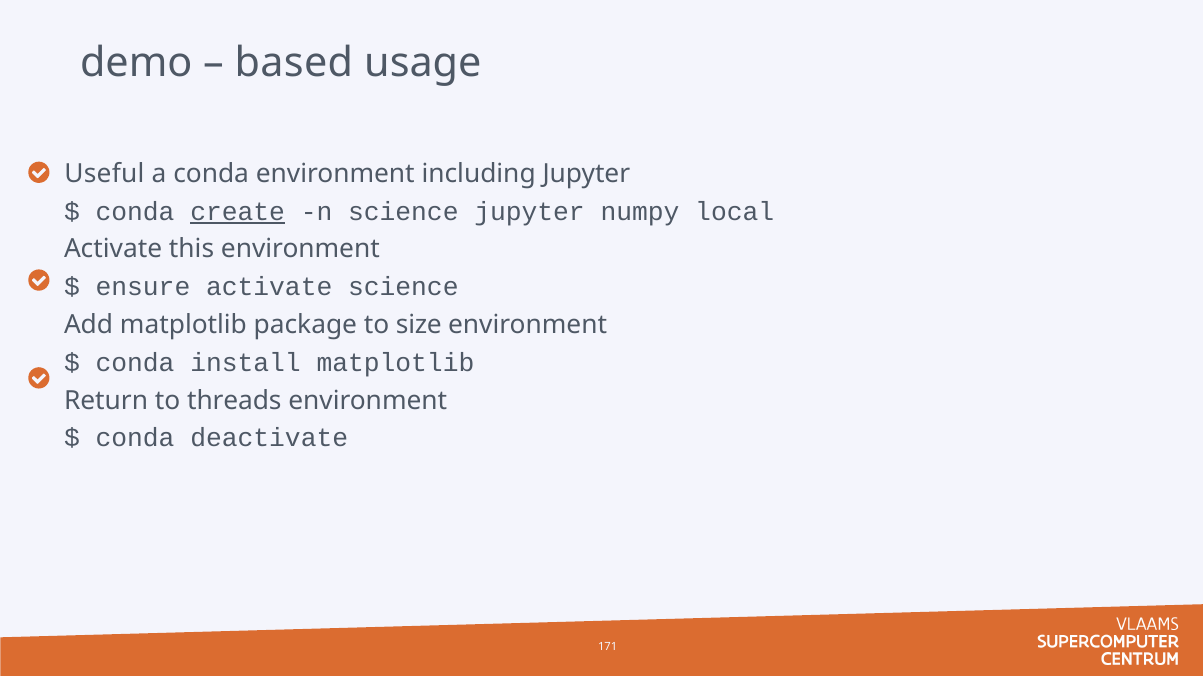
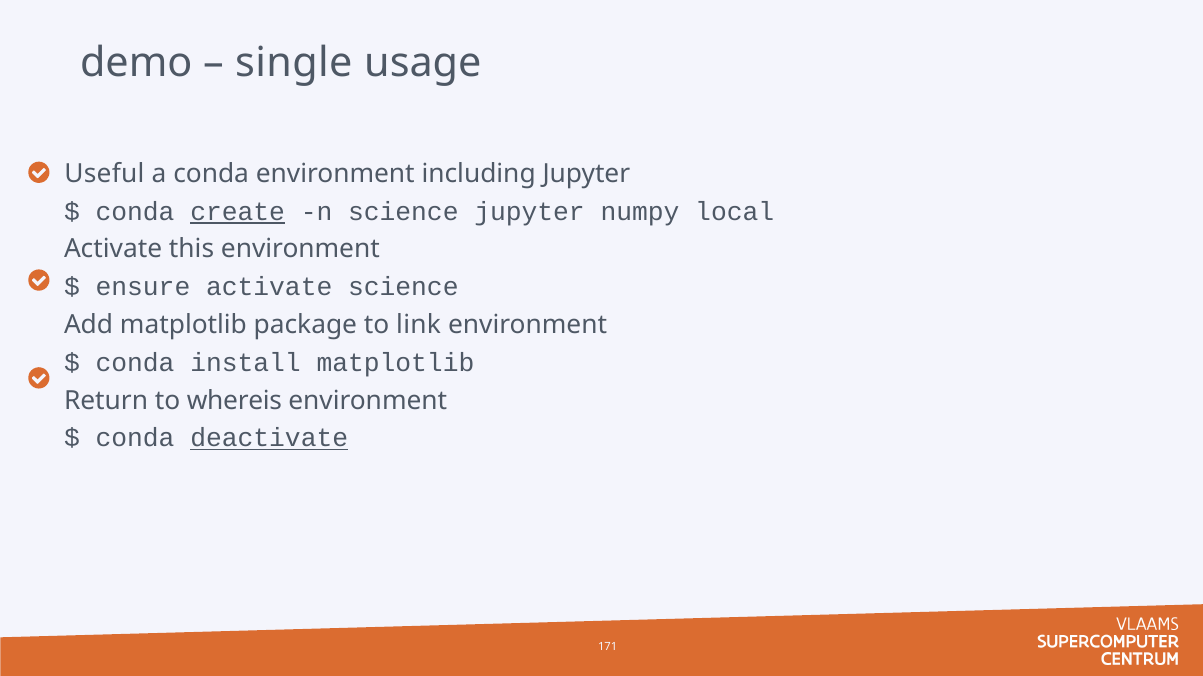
based: based -> single (294, 62)
size: size -> link (419, 325)
threads: threads -> whereis (234, 401)
deactivate underline: none -> present (269, 439)
